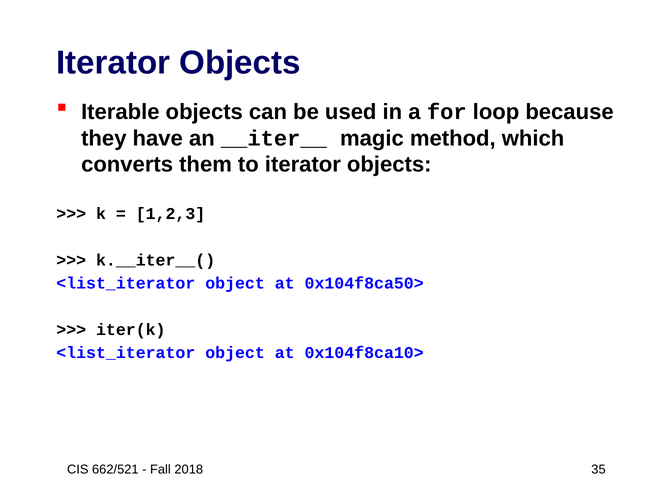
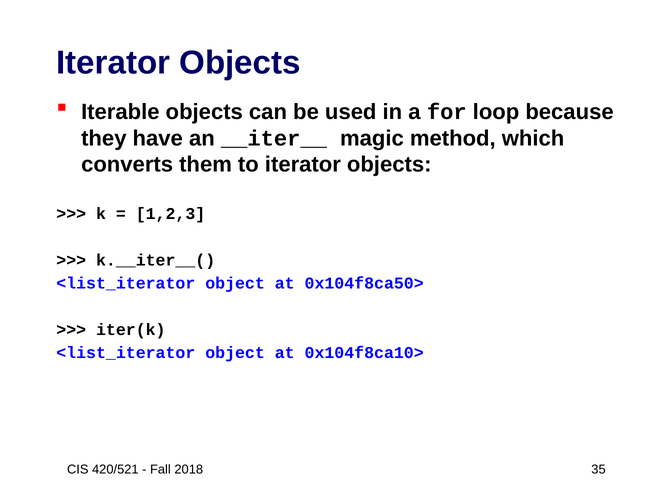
662/521: 662/521 -> 420/521 (115, 470)
